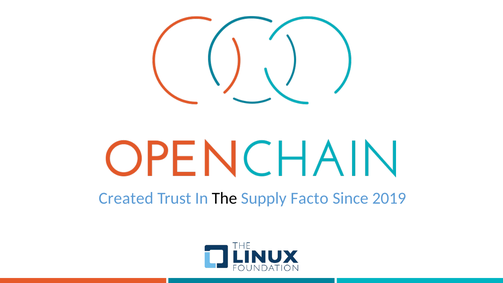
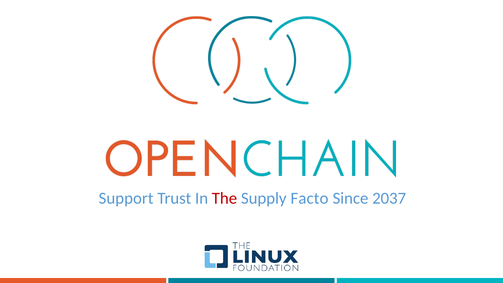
Created: Created -> Support (126, 198)
The colour: black -> red (224, 198)
2019: 2019 -> 2037 (389, 198)
